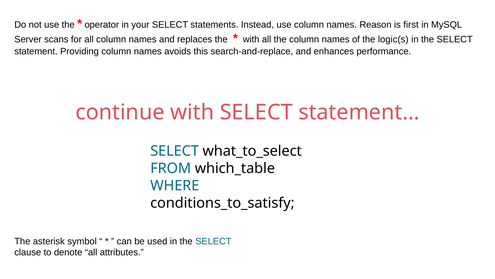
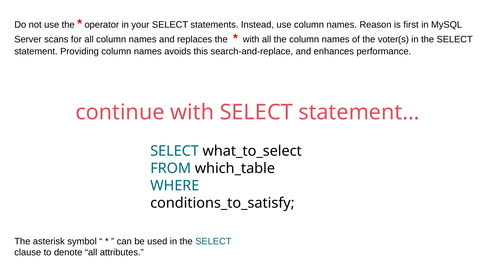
logic(s: logic(s -> voter(s (393, 39)
